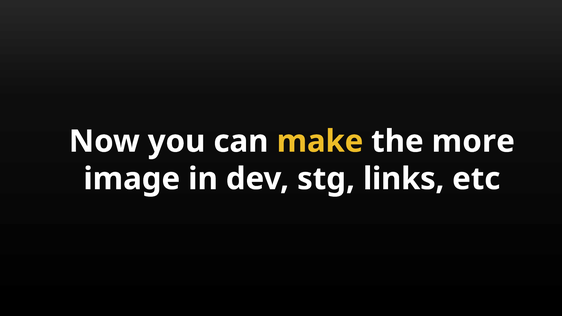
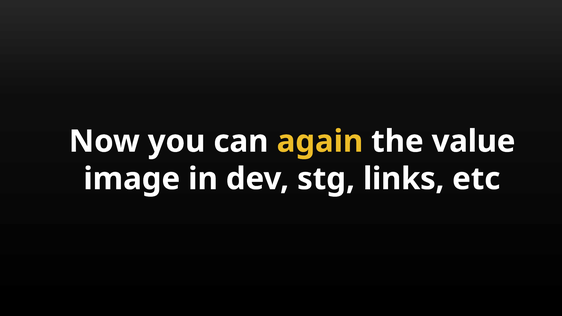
make: make -> again (320, 142)
more: more -> value (474, 142)
